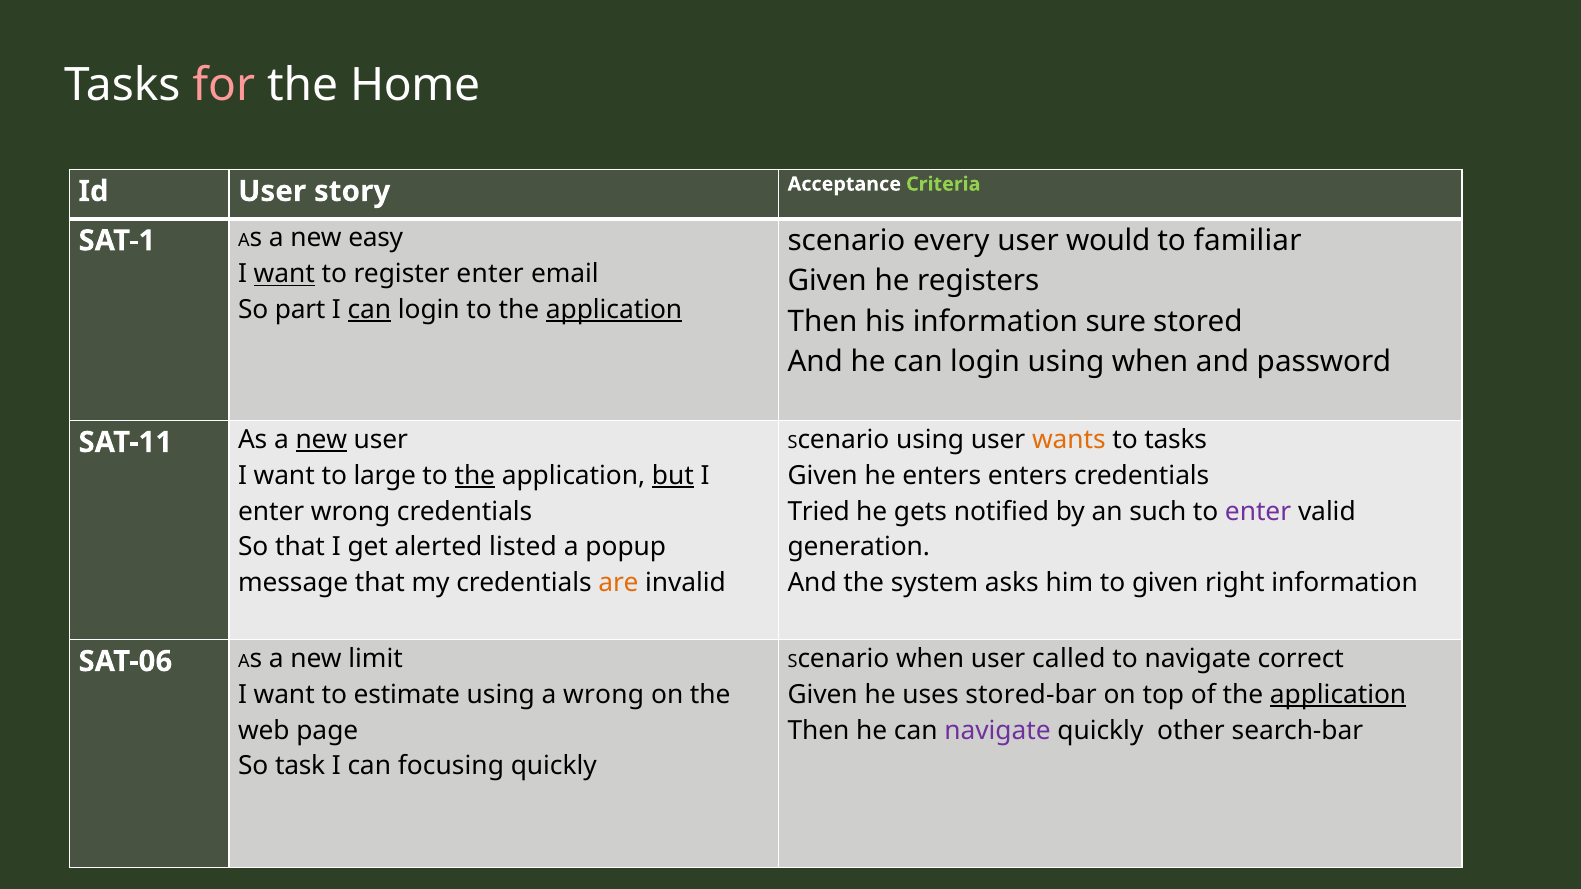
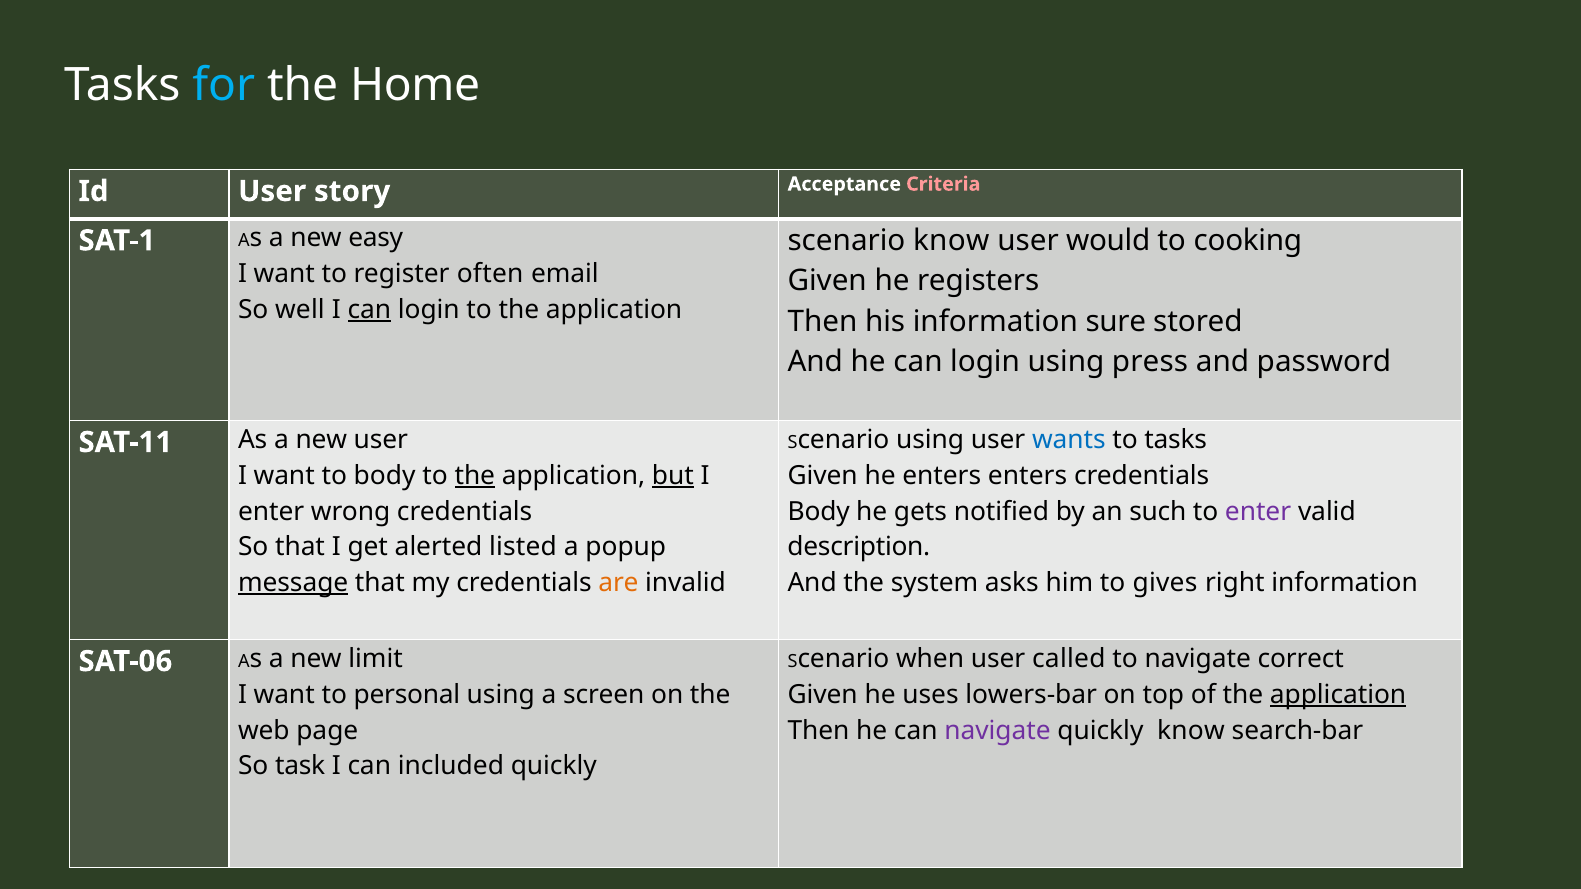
for colour: pink -> light blue (224, 85)
Criteria colour: light green -> pink (943, 184)
scenario every: every -> know (951, 241)
familiar: familiar -> cooking (1248, 241)
want underline: present -> none (284, 274)
register enter: enter -> often (490, 274)
part: part -> well (300, 310)
application underline: present -> none (614, 310)
using when: when -> press (1150, 362)
new underline: present -> none (321, 440)
wants colour: orange -> blue (1069, 440)
to large: large -> body (385, 476)
Tried: Tried -> Body (819, 512)
generation: generation -> description (859, 547)
message underline: none -> present (293, 583)
to given: given -> gives (1165, 583)
estimate: estimate -> personal (407, 695)
a wrong: wrong -> screen (604, 695)
stored-bar: stored-bar -> lowers-bar (1031, 695)
quickly other: other -> know (1191, 731)
focusing: focusing -> included (451, 766)
